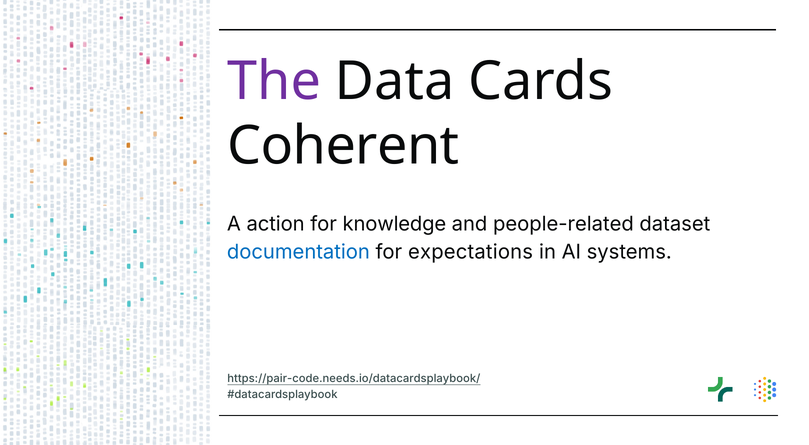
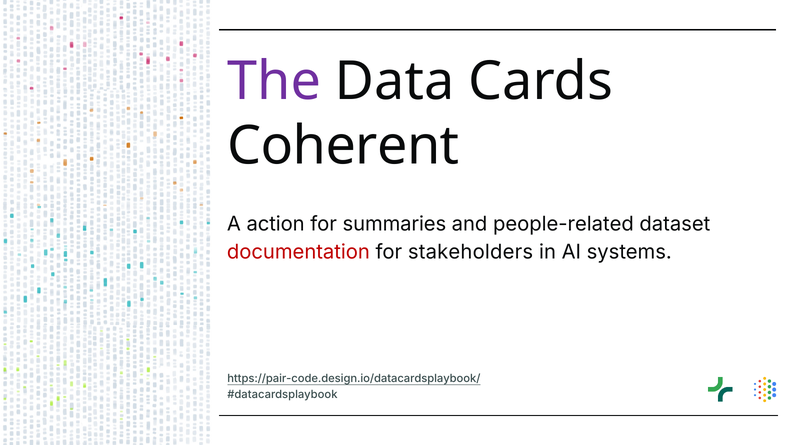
knowledge: knowledge -> summaries (394, 224)
documentation colour: blue -> red (298, 252)
expectations: expectations -> stakeholders (471, 252)
https://pair-code.needs.io/datacardsplaybook/: https://pair-code.needs.io/datacardsplaybook/ -> https://pair-code.design.io/datacardsplaybook/ (354, 379)
